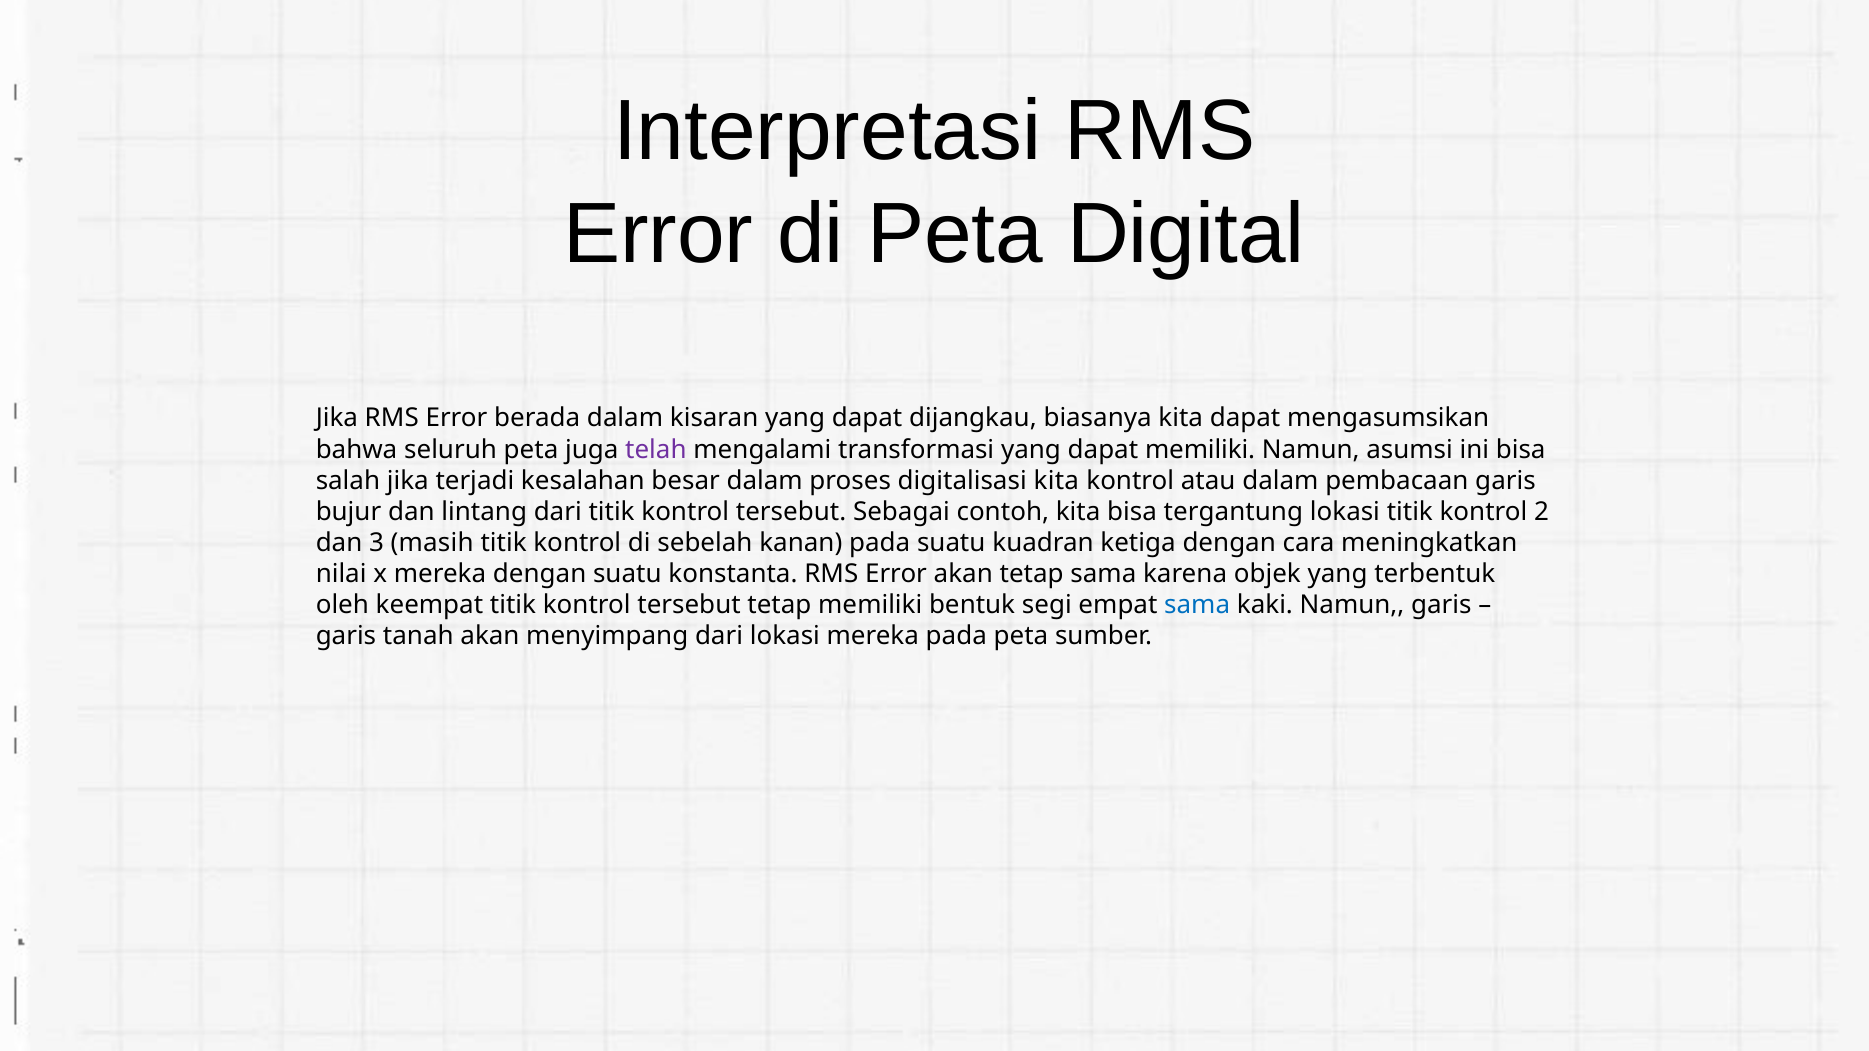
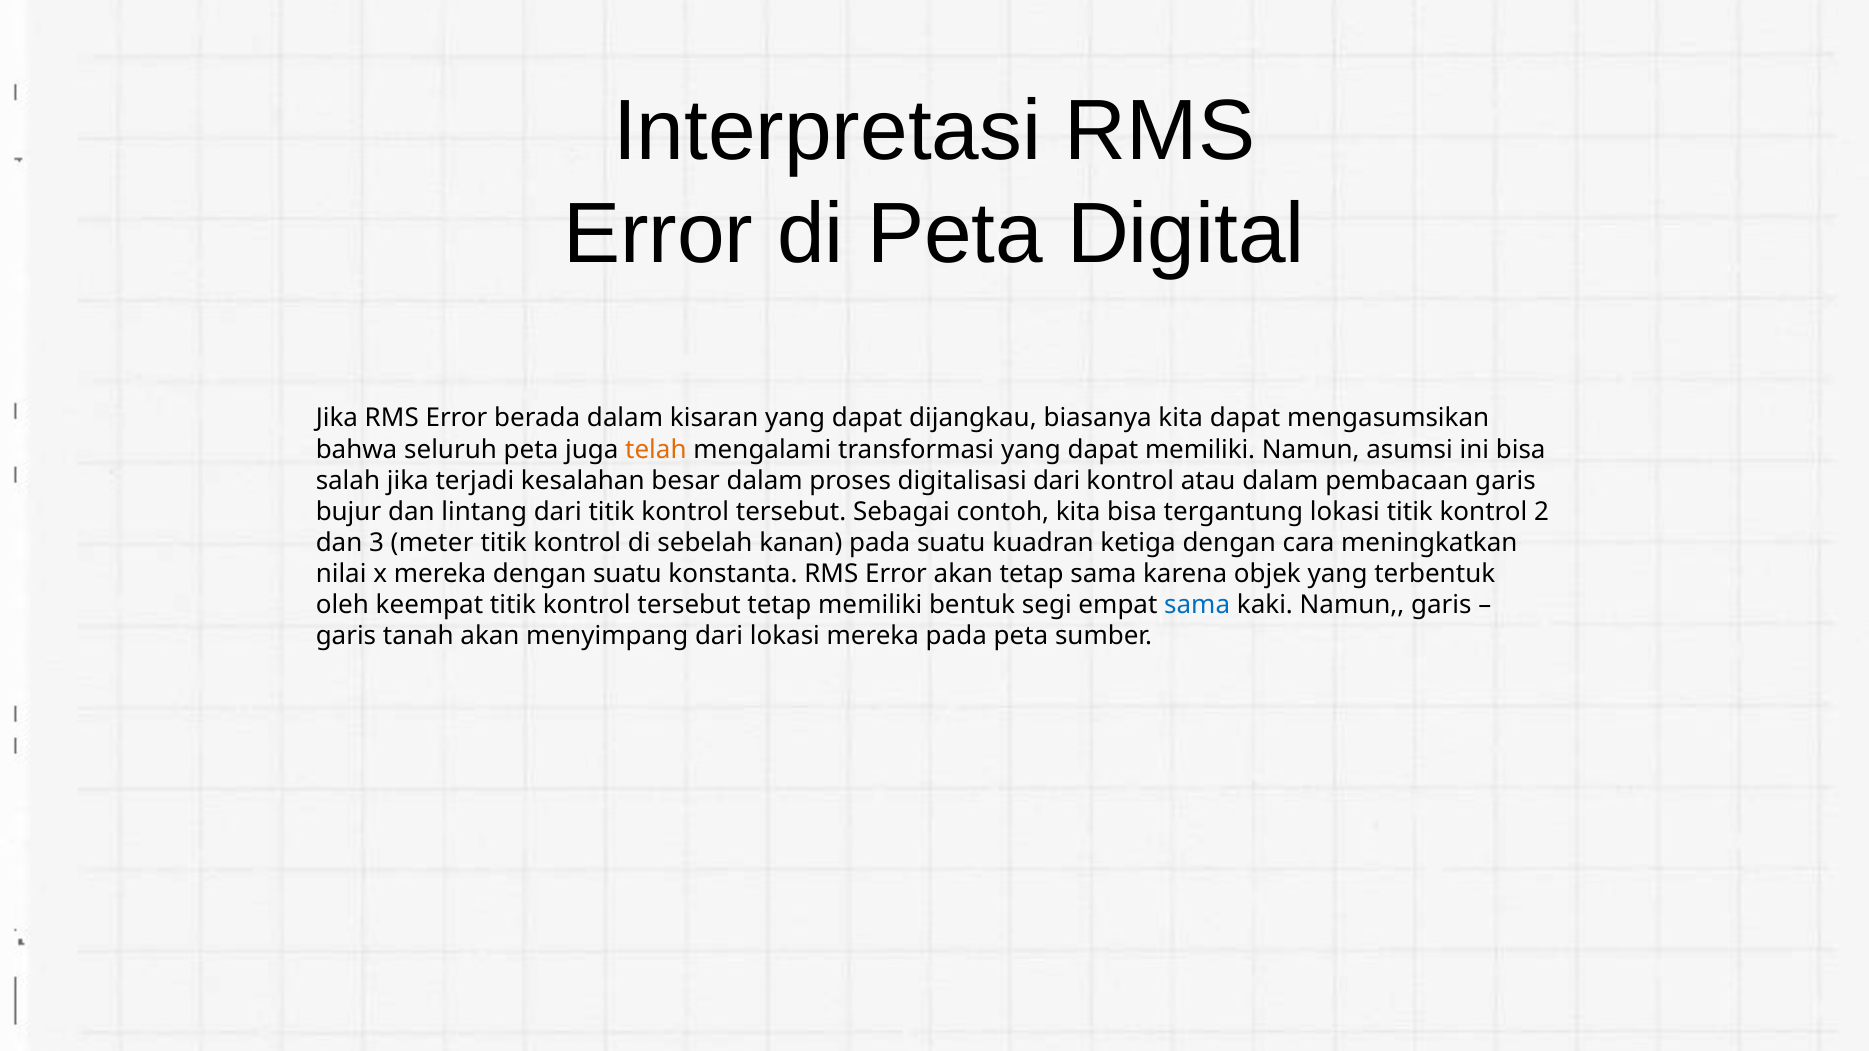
telah colour: purple -> orange (656, 450)
digitalisasi kita: kita -> dari (1057, 481)
masih: masih -> meter (432, 543)
